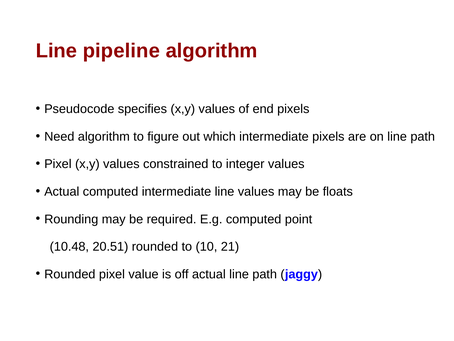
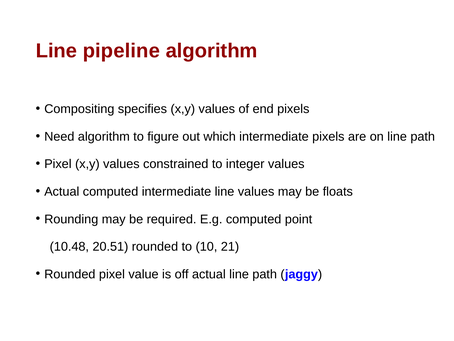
Pseudocode: Pseudocode -> Compositing (79, 109)
